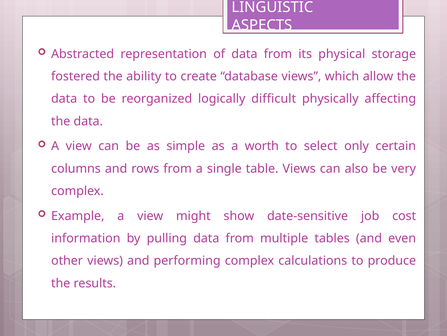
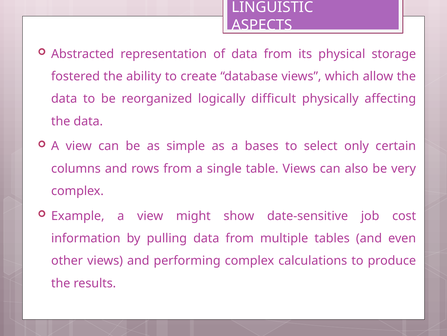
worth: worth -> bases (262, 146)
